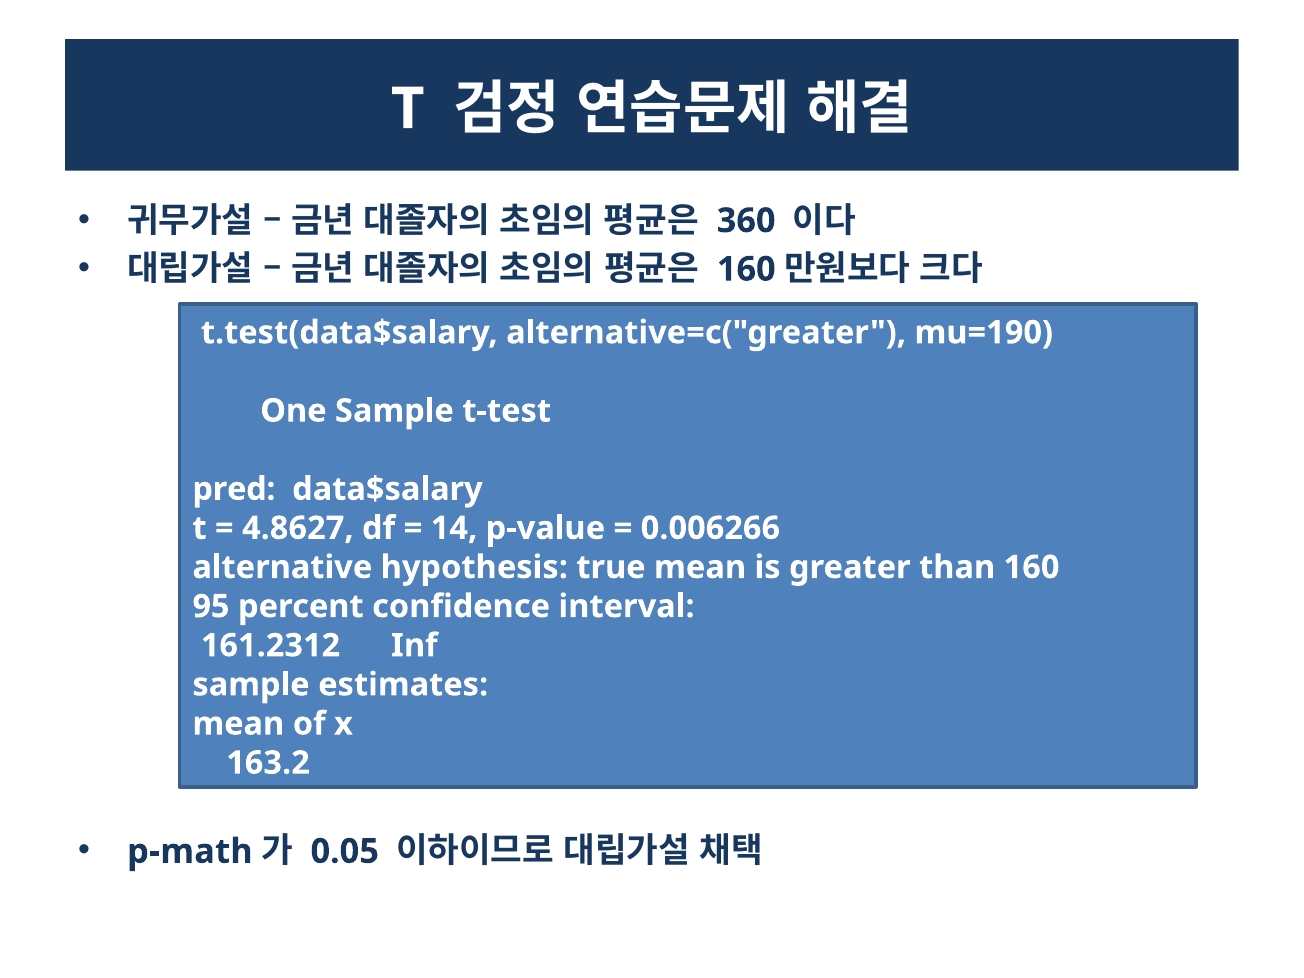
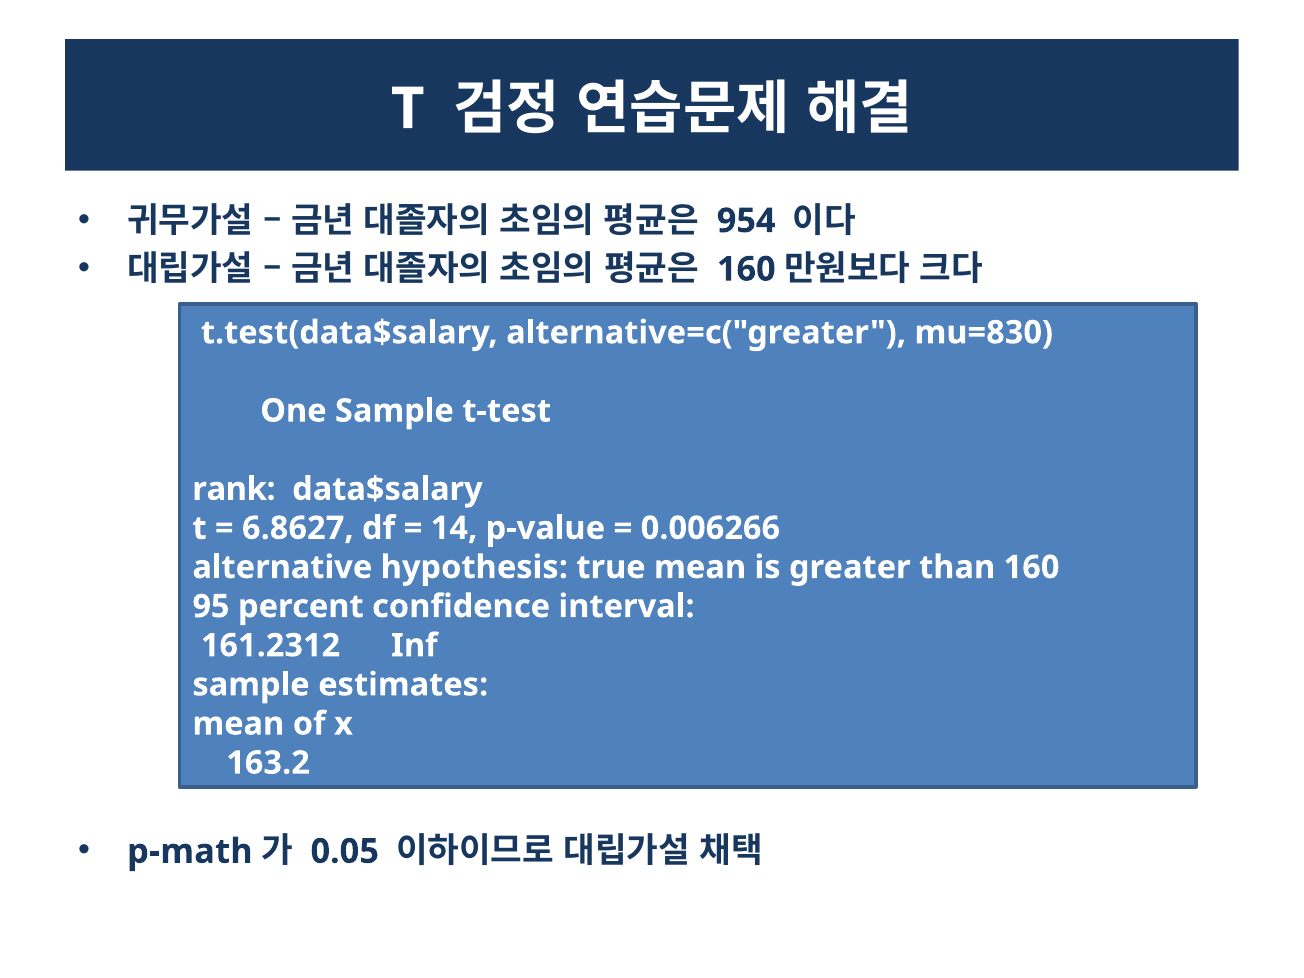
360: 360 -> 954 (746, 221)
mu=190: mu=190 -> mu=830 (984, 333)
pred: pred -> rank (234, 489)
4.8627: 4.8627 -> 6.8627 (298, 528)
